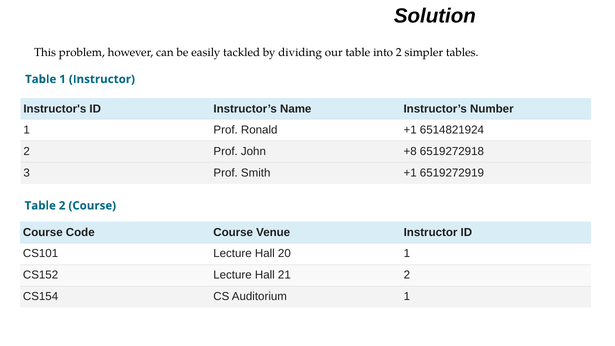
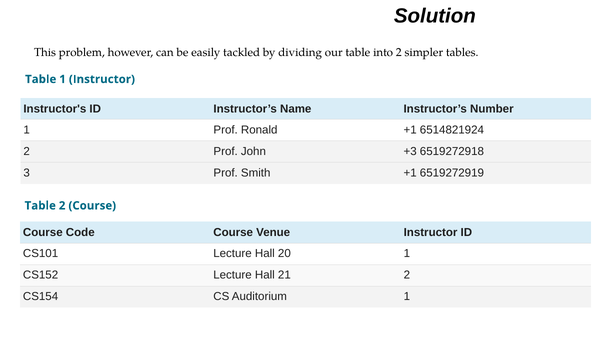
+8: +8 -> +3 (410, 151)
